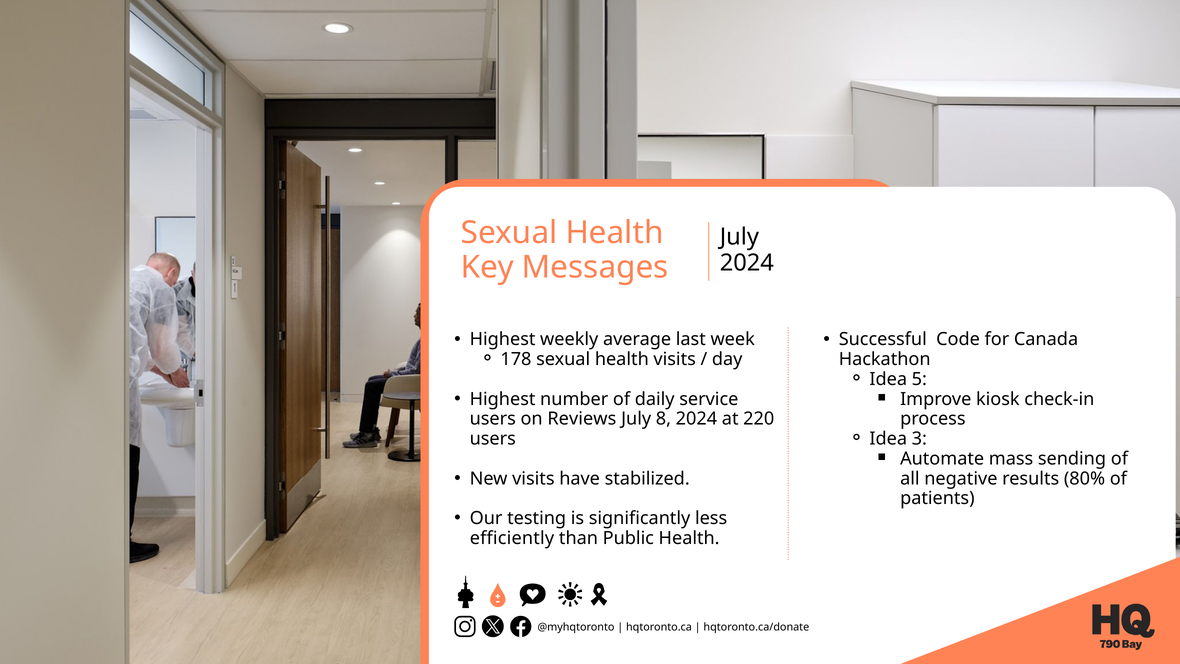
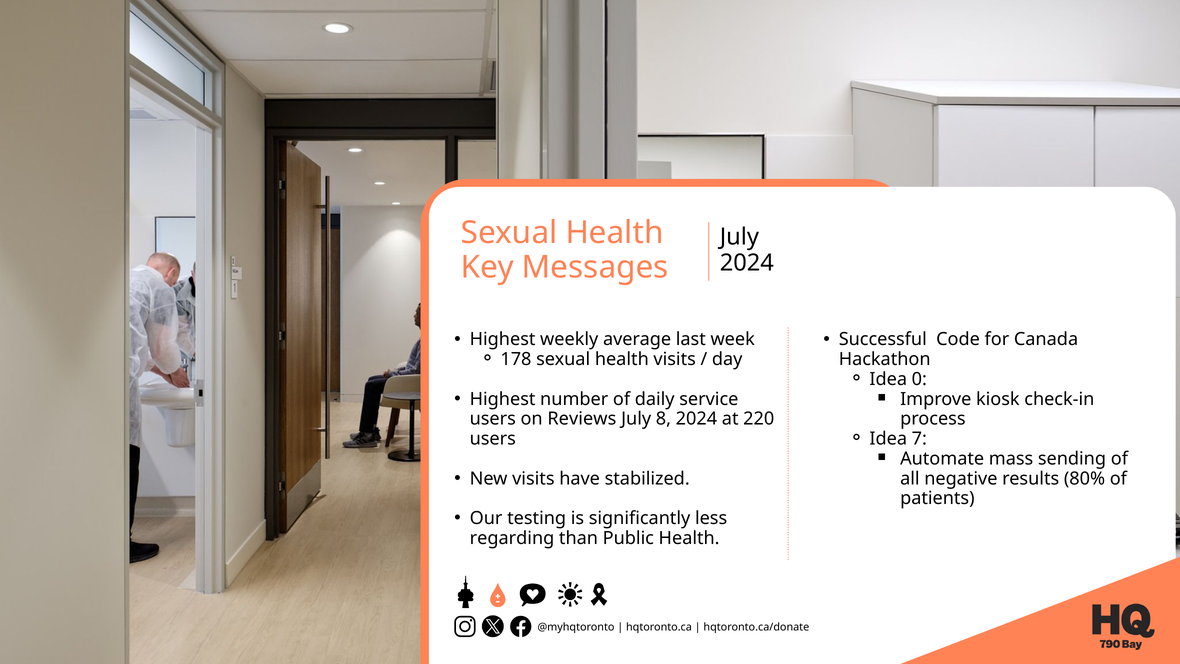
5: 5 -> 0 (919, 379)
3: 3 -> 7 (919, 439)
efficiently: efficiently -> regarding (512, 538)
